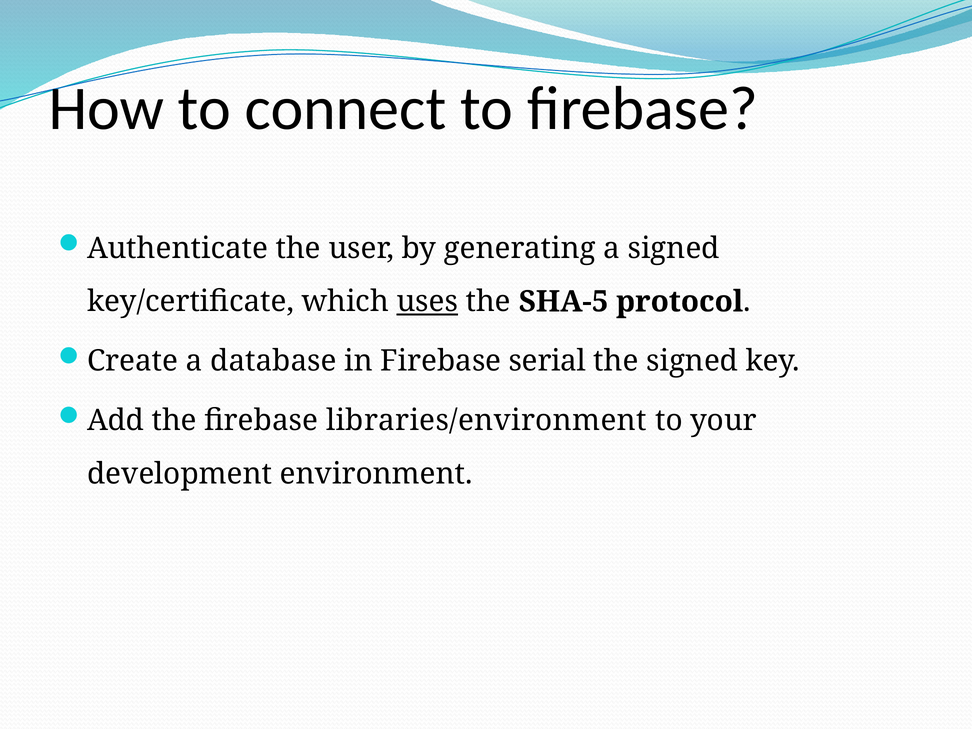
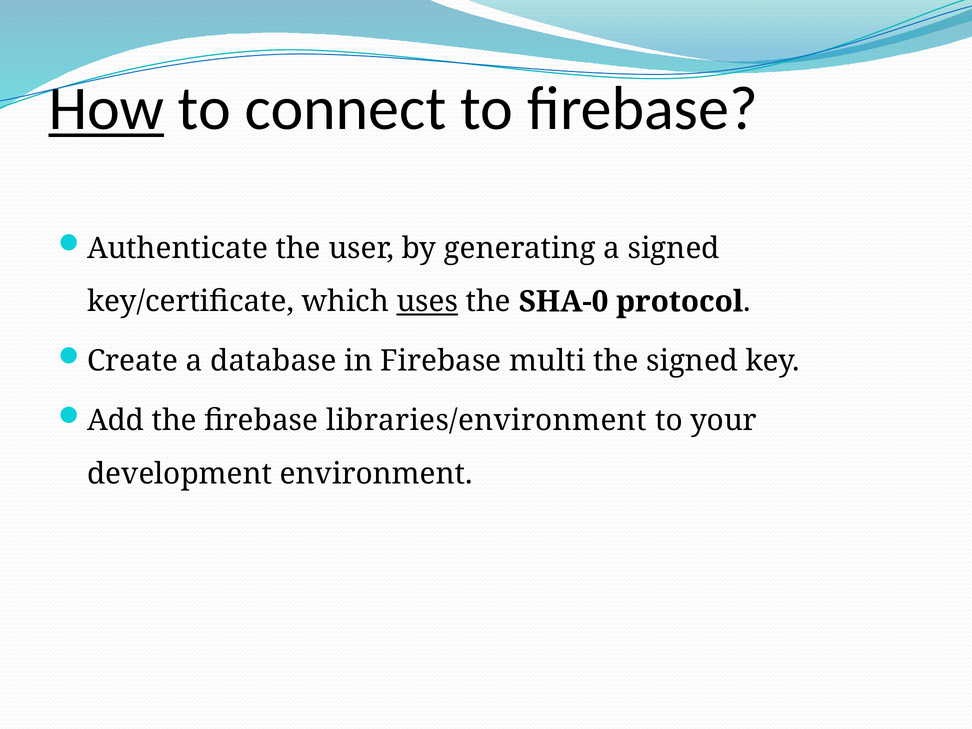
How underline: none -> present (106, 109)
SHA-5: SHA-5 -> SHA-0 (564, 302)
serial: serial -> multi (547, 361)
